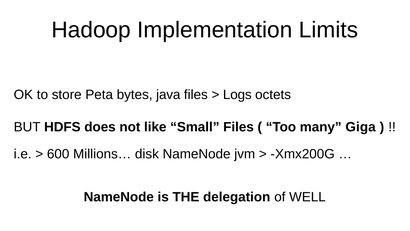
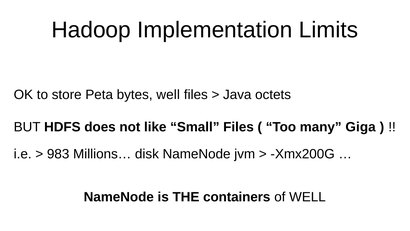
bytes java: java -> well (168, 94)
Logs: Logs -> Java (237, 94)
600: 600 -> 983 (58, 154)
delegation: delegation -> containers (237, 197)
